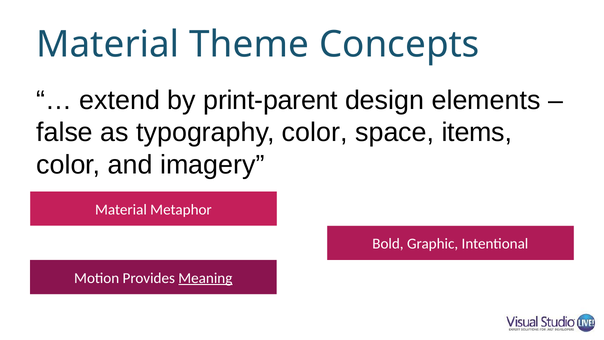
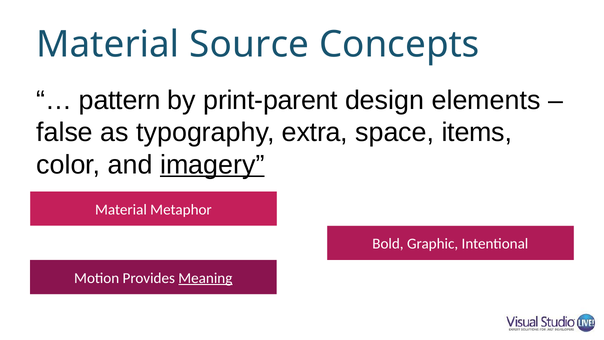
Theme: Theme -> Source (249, 44)
extend: extend -> pattern (120, 100)
typography color: color -> extra (315, 133)
imagery underline: none -> present (212, 165)
